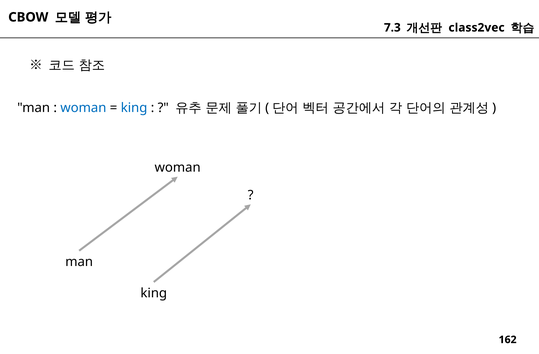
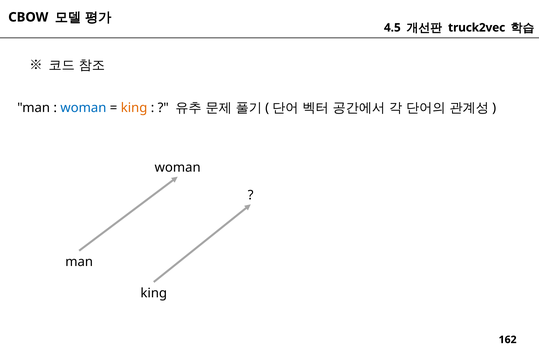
7.3: 7.3 -> 4.5 (392, 28)
class2vec: class2vec -> truck2vec (477, 28)
king colour: blue -> orange (134, 108)
